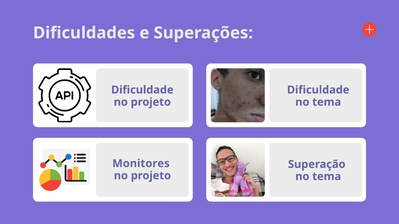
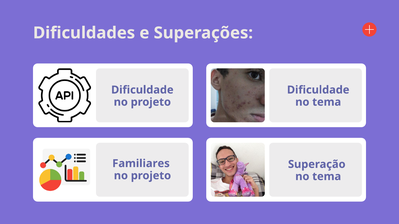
Monitores: Monitores -> Familiares (141, 164)
